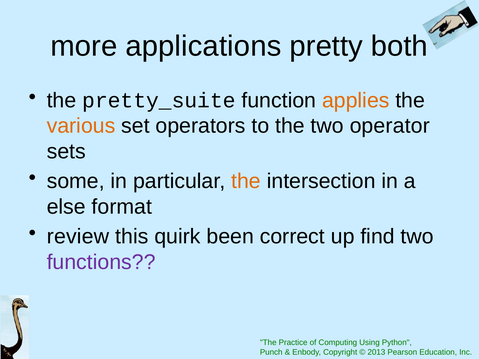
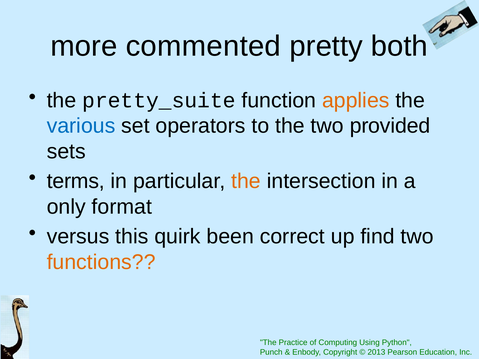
applications: applications -> commented (203, 46)
various colour: orange -> blue (81, 126)
operator: operator -> provided (390, 126)
some: some -> terms (76, 181)
else: else -> only (66, 207)
review: review -> versus (78, 237)
functions colour: purple -> orange (101, 262)
